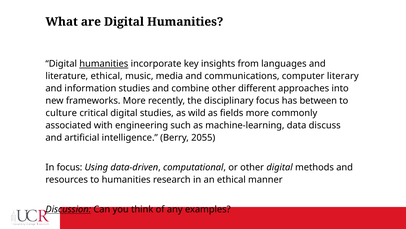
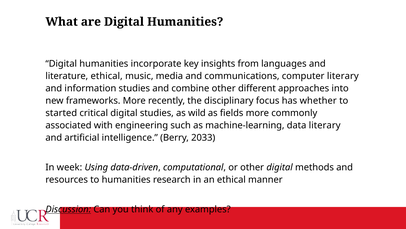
humanities underline: present -> none (104, 64)
between: between -> whether (318, 101)
culture: culture -> started (61, 113)
data discuss: discuss -> literary (325, 125)
2055: 2055 -> 2033 (203, 137)
In focus: focus -> week (69, 167)
